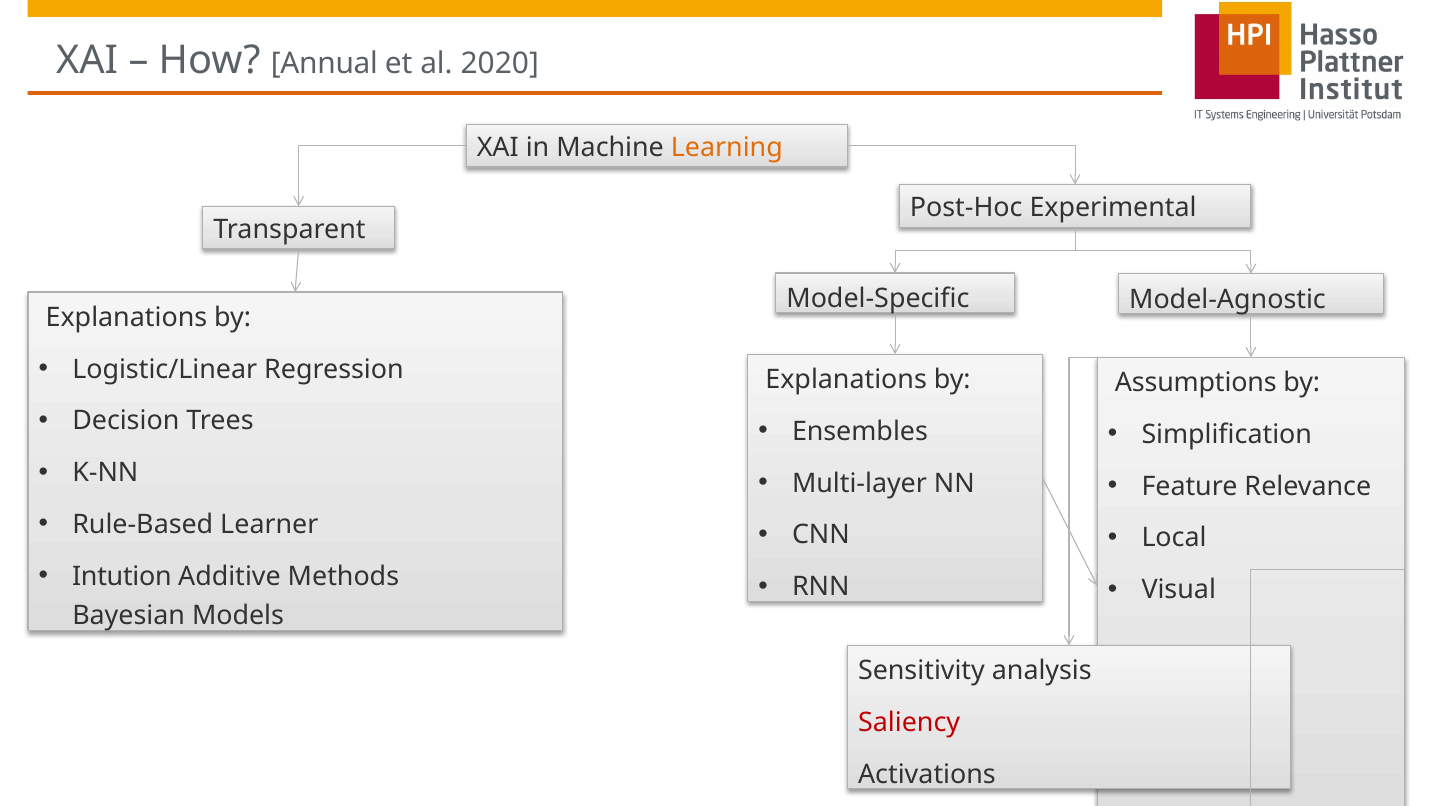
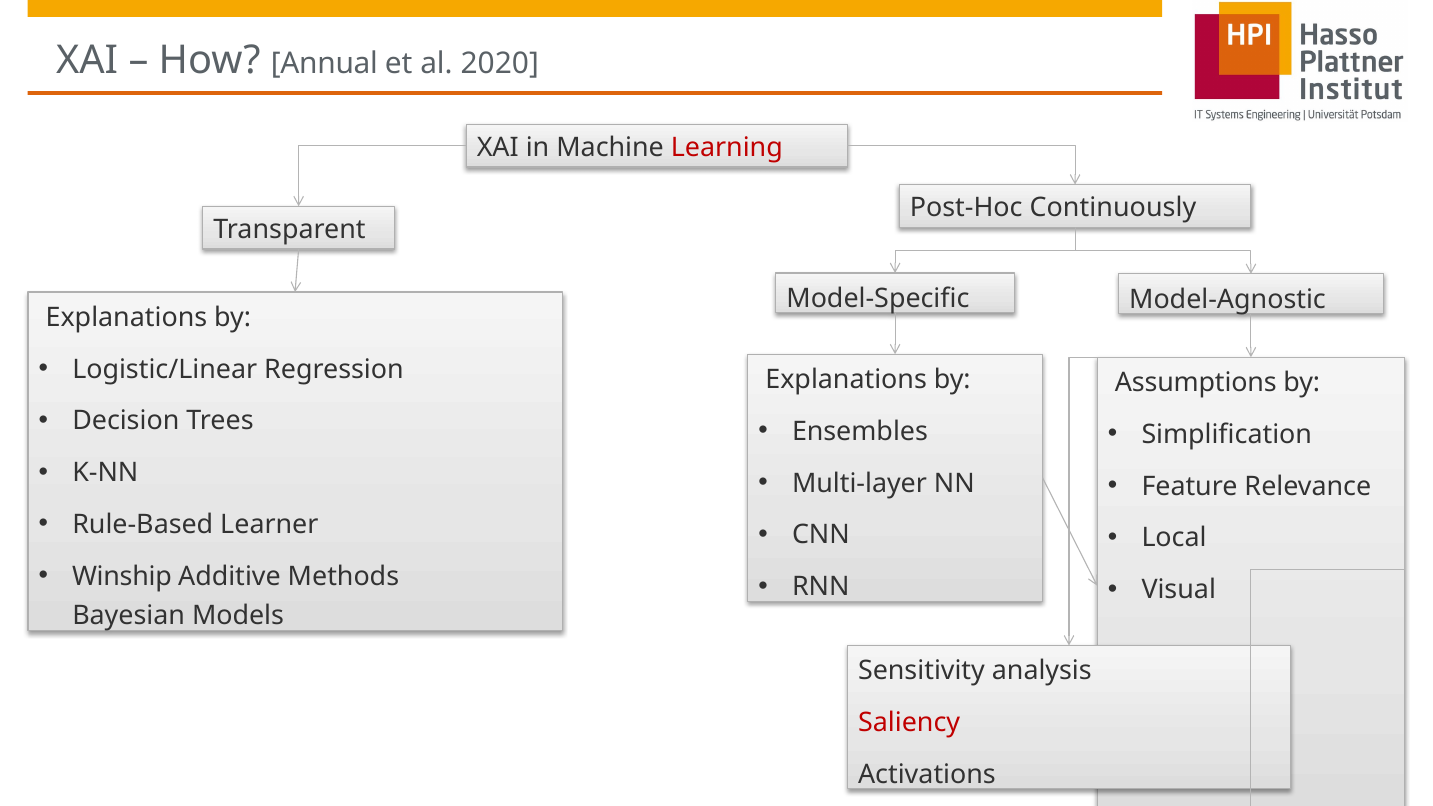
Learning colour: orange -> red (727, 147)
Experimental: Experimental -> Continuously (1113, 208)
Intution: Intution -> Winship (122, 576)
